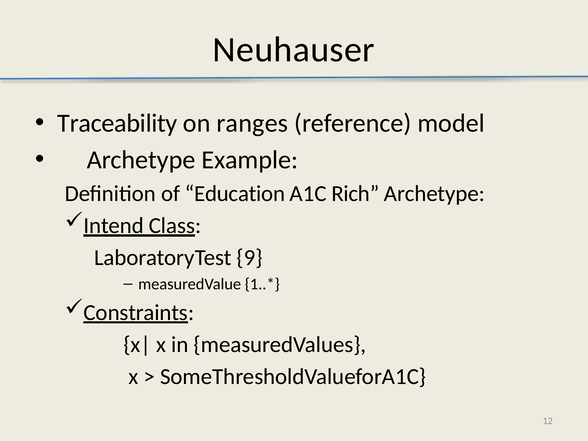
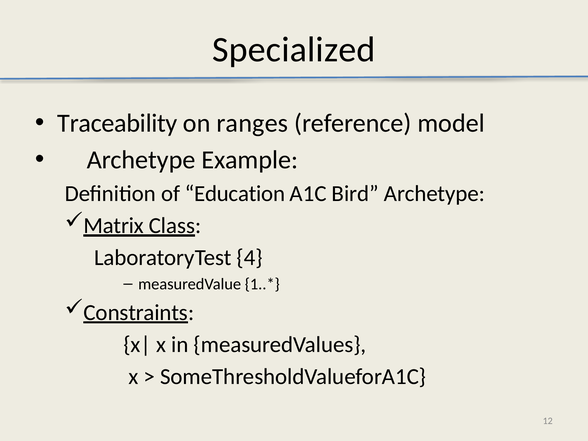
Neuhauser: Neuhauser -> Specialized (294, 50)
Rich: Rich -> Bird (355, 194)
Intend: Intend -> Matrix (114, 226)
9: 9 -> 4 (250, 258)
